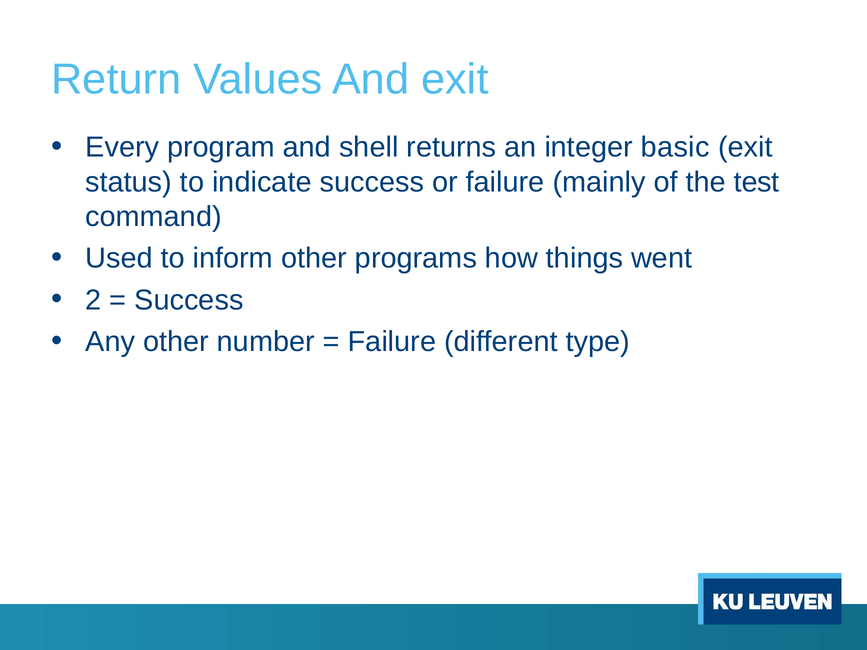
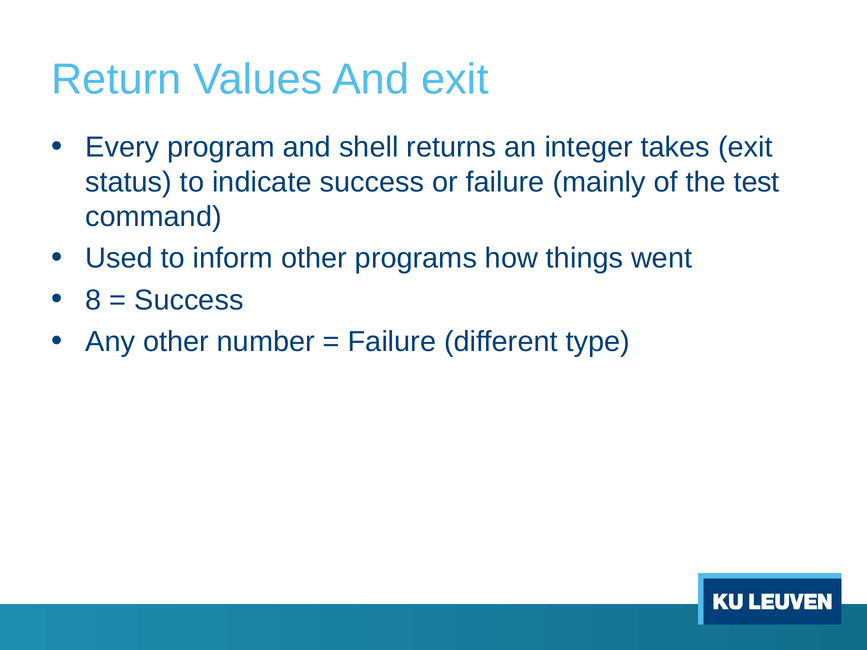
basic: basic -> takes (675, 147)
2: 2 -> 8 (93, 300)
